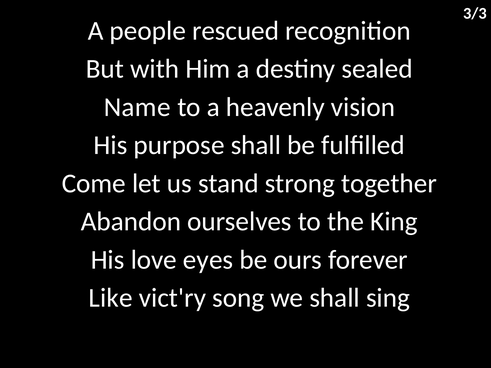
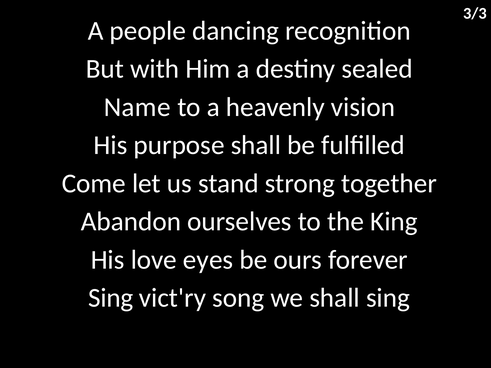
rescued: rescued -> dancing (236, 31)
Like: Like -> Sing (111, 298)
